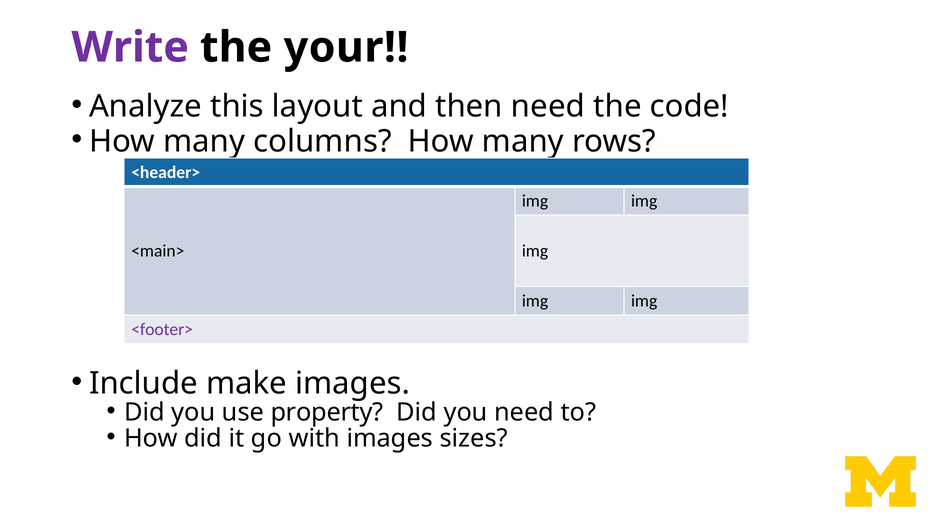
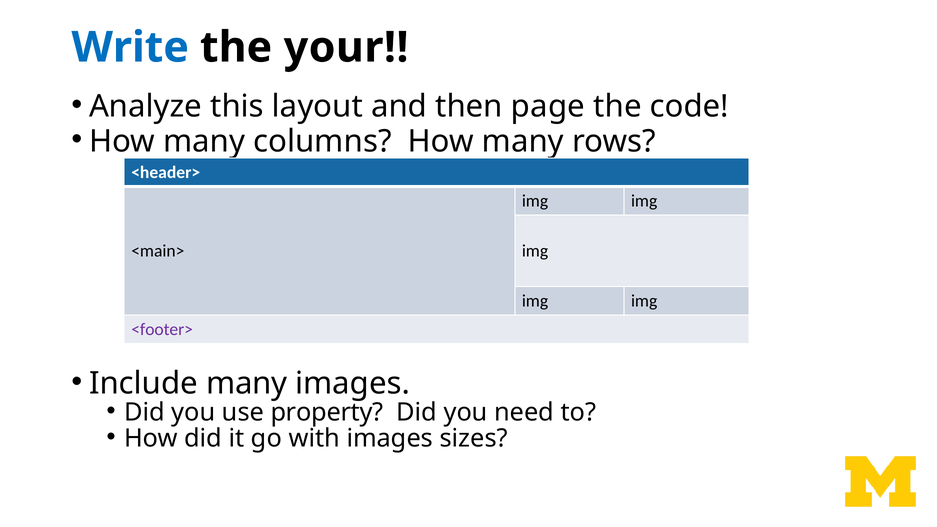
Write colour: purple -> blue (130, 47)
then need: need -> page (548, 106)
Include make: make -> many (247, 384)
